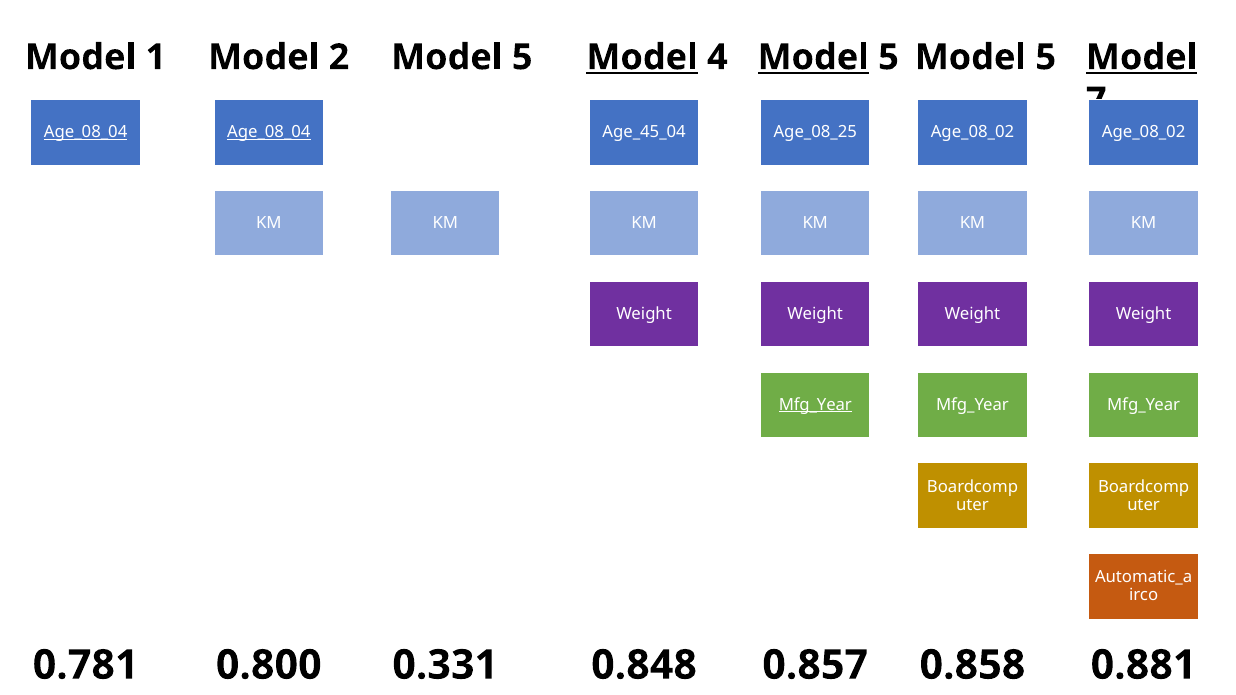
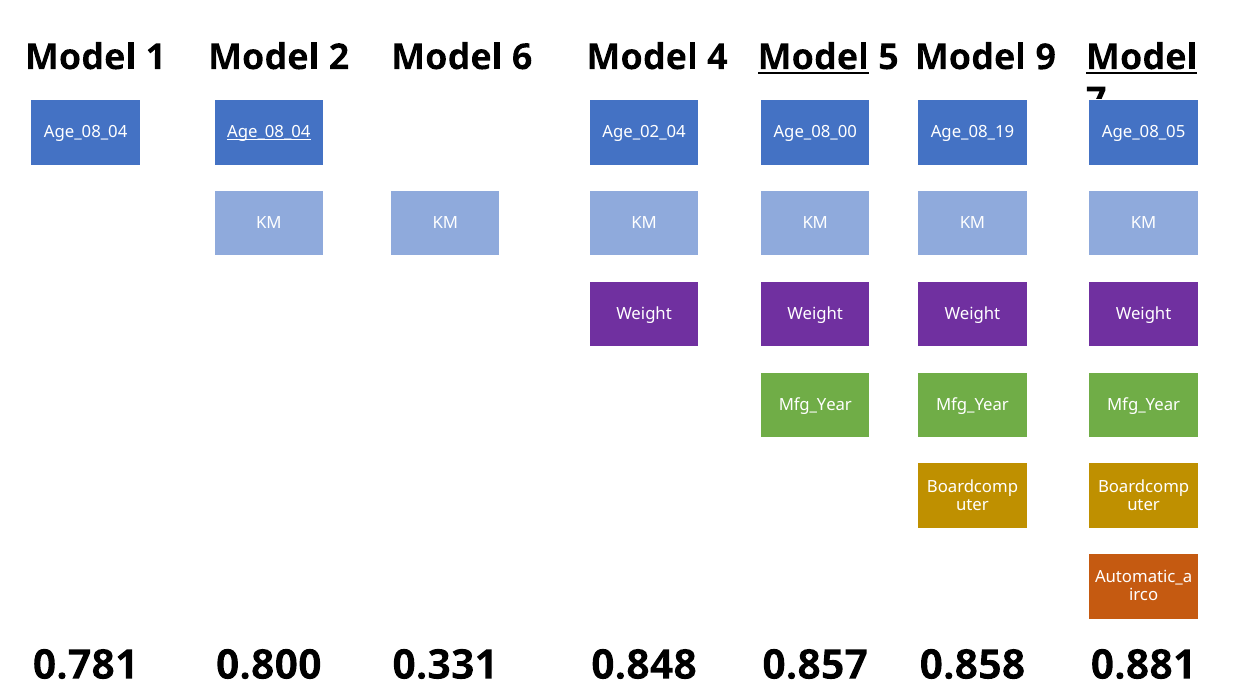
5: 5 -> 6 (522, 57)
Model underline: present -> none (642, 57)
5: 5 -> 9 (1046, 57)
Age_08_04 underline: present -> none (86, 132)
Age_45_04: Age_45_04 -> Age_02_04 (644, 132)
Age_08_25: Age_08_25 -> Age_08_00 (815, 132)
Age_08_02: Age_08_02 -> Age_08_19 (973, 132)
Age_08_02: Age_08_02 -> Age_08_05 (1144, 132)
Mfg_Year underline: present -> none (815, 405)
